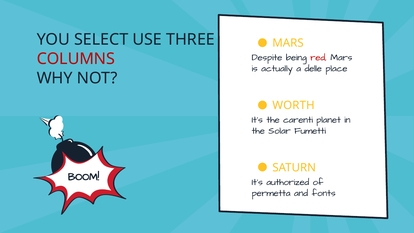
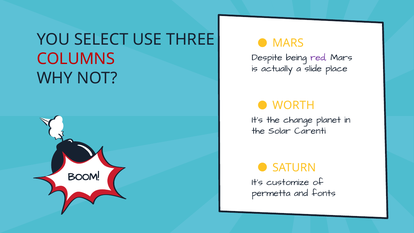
red colour: red -> purple (319, 57)
delle: delle -> slide (313, 68)
carenti: carenti -> change (298, 120)
Fumetti: Fumetti -> Carenti (310, 131)
authorized: authorized -> customize (288, 182)
